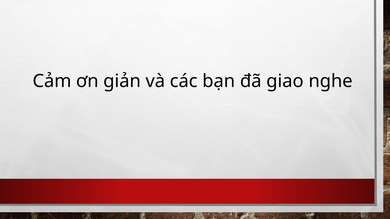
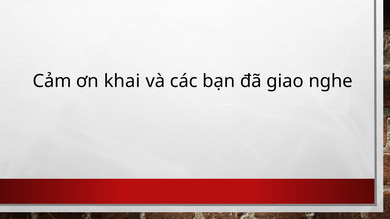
giản: giản -> khai (122, 81)
